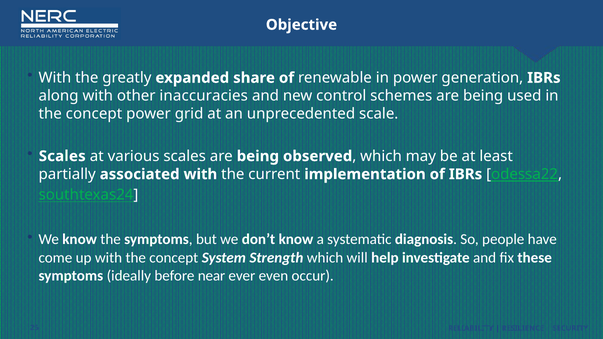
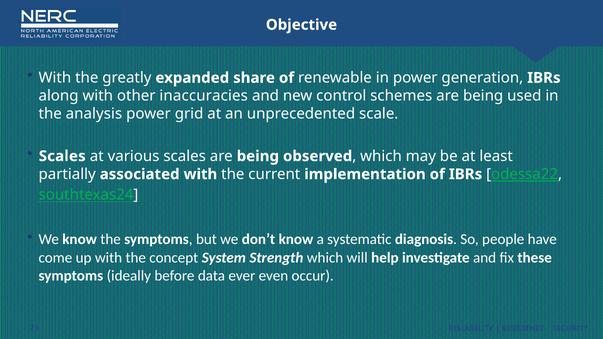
concept: concept -> analysis (94, 114)
near: near -> data (211, 276)
